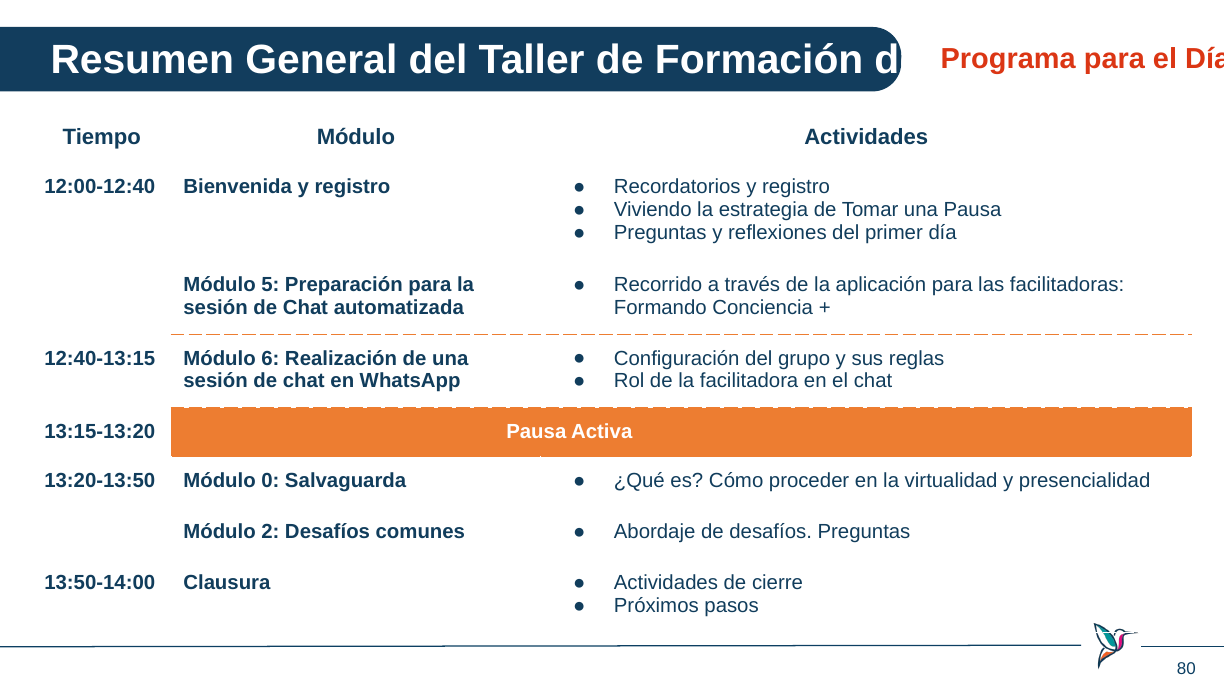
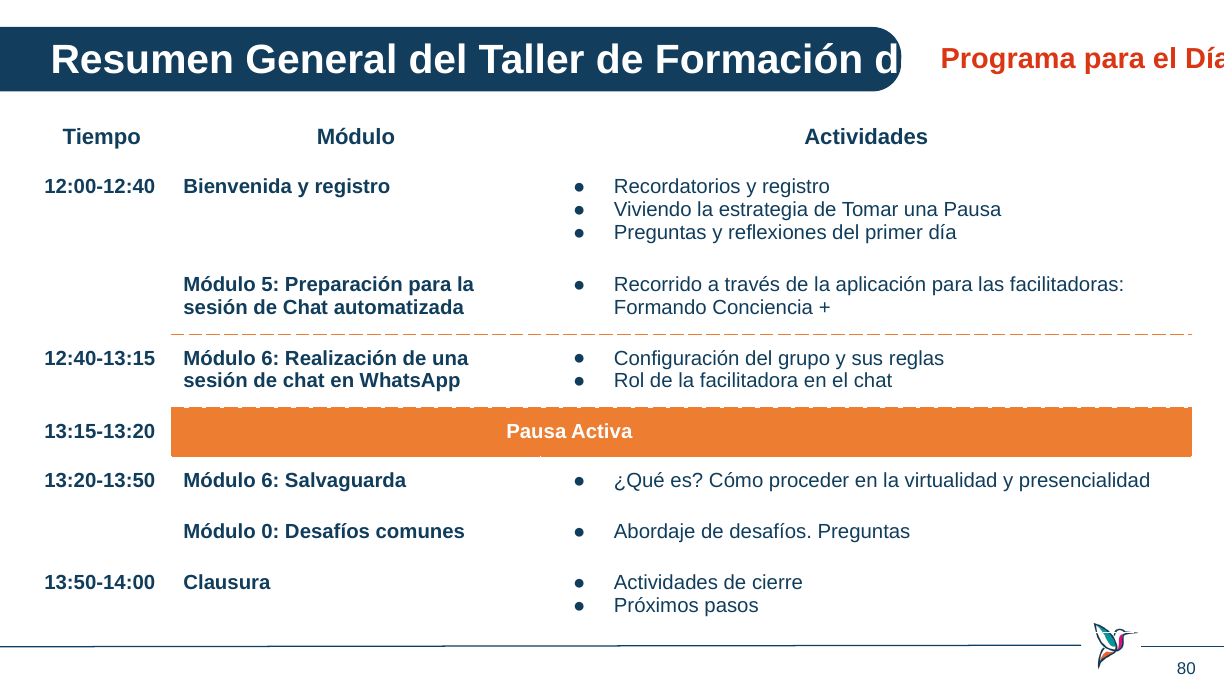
13:20-13:50 Módulo 0: 0 -> 6 (270, 480)
Módulo 2: 2 -> 0 (270, 531)
